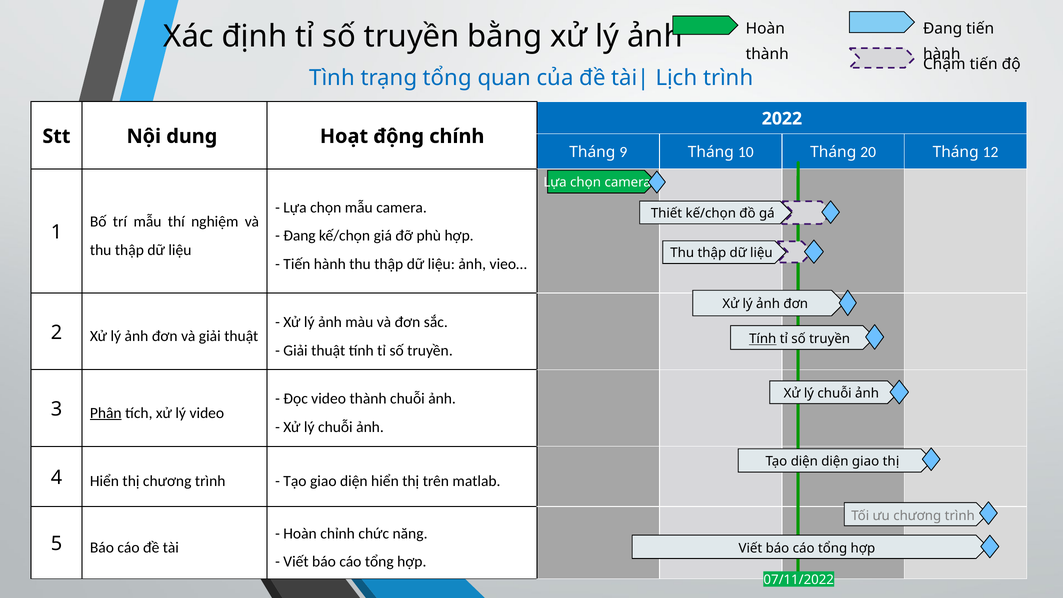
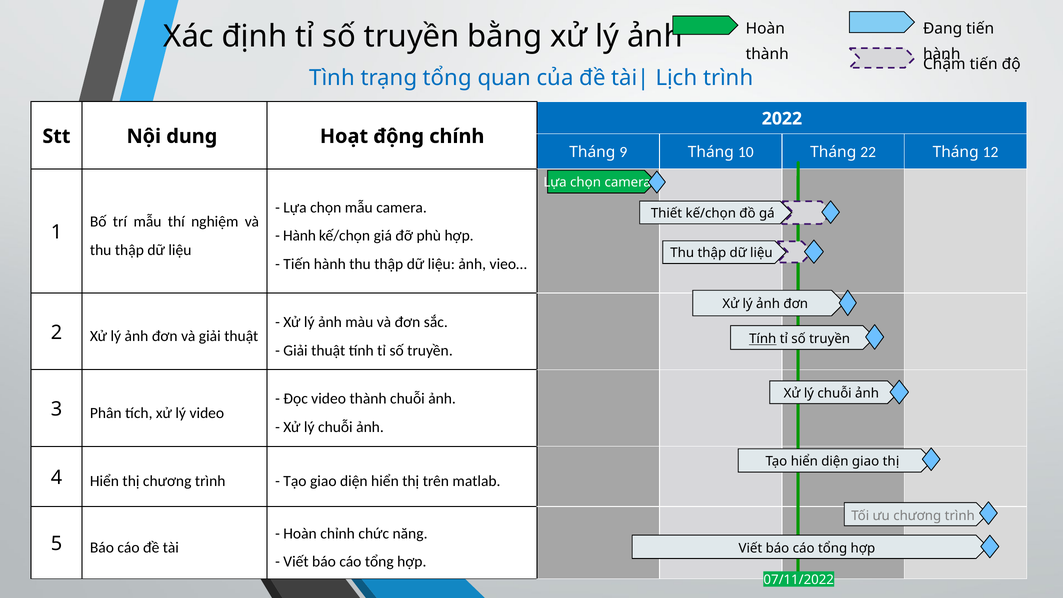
20: 20 -> 22 (868, 152)
Đang: Đang -> Hành (300, 236)
Phân underline: present -> none (106, 413)
Tạo diện: diện -> hiển (804, 461)
